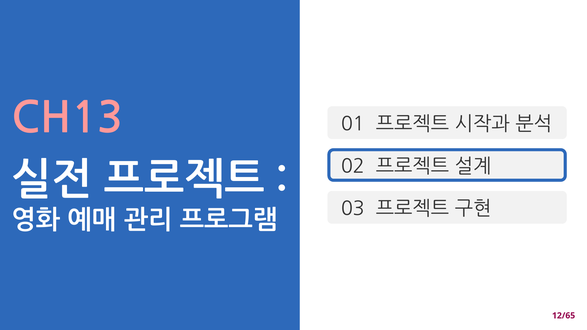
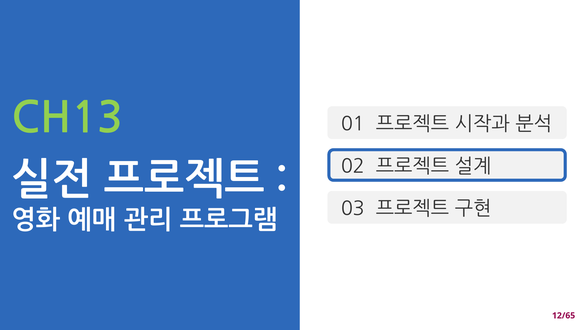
CH13 colour: pink -> light green (67, 119)
